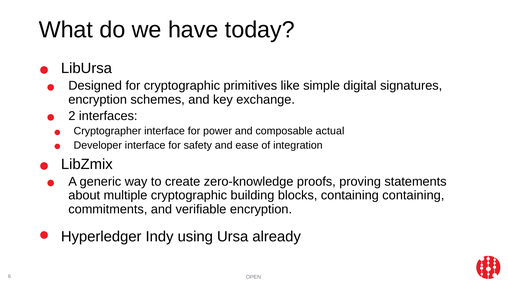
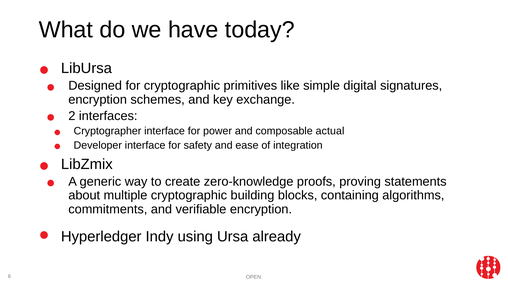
containing containing: containing -> algorithms (413, 195)
